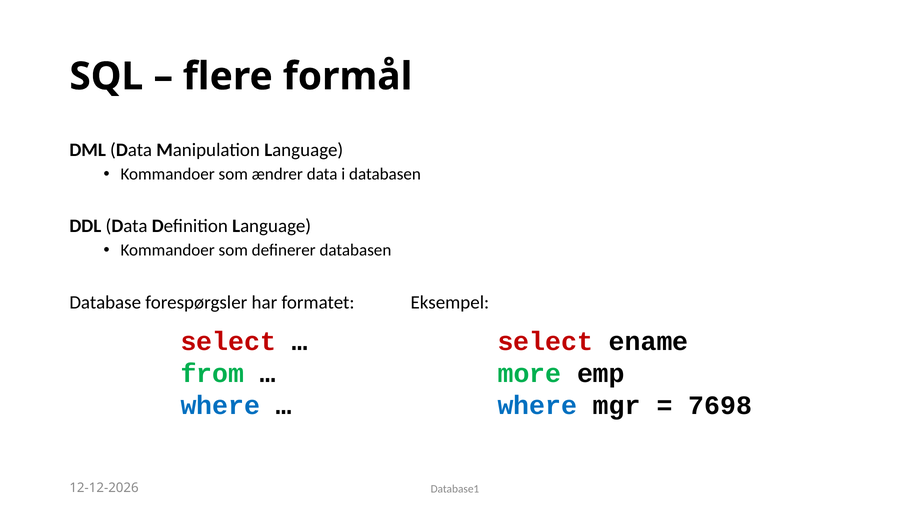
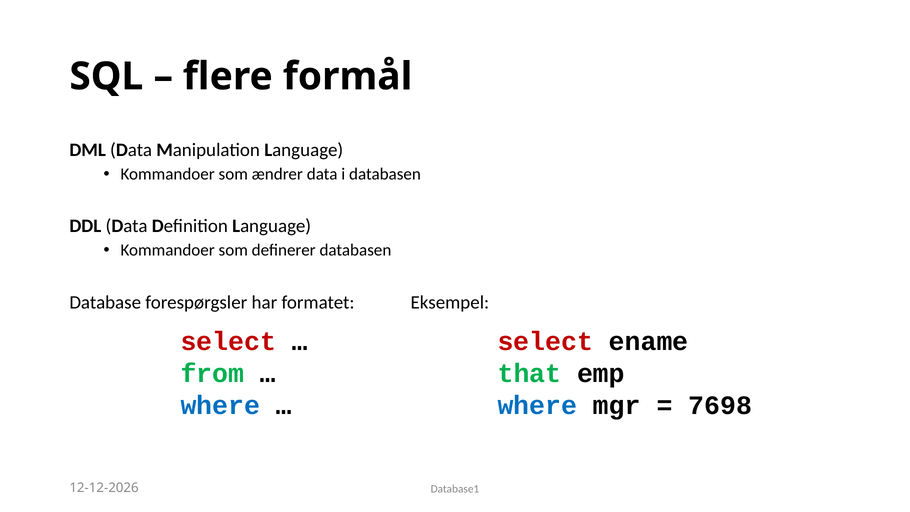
more: more -> that (529, 373)
